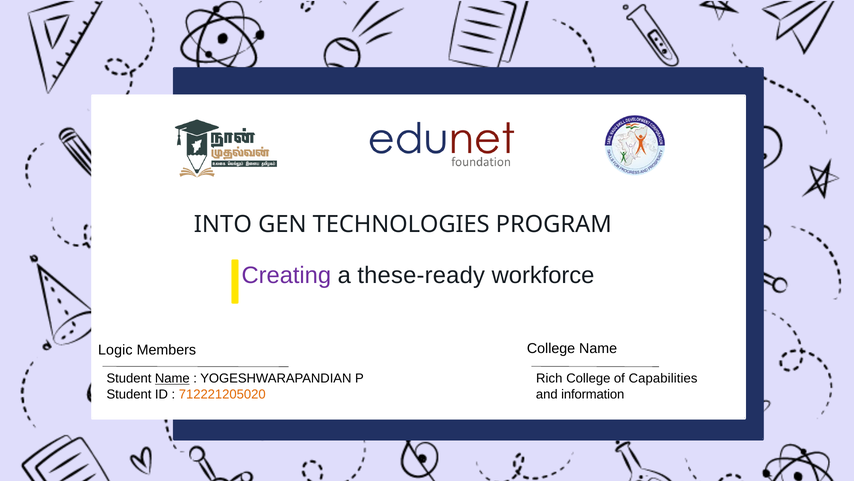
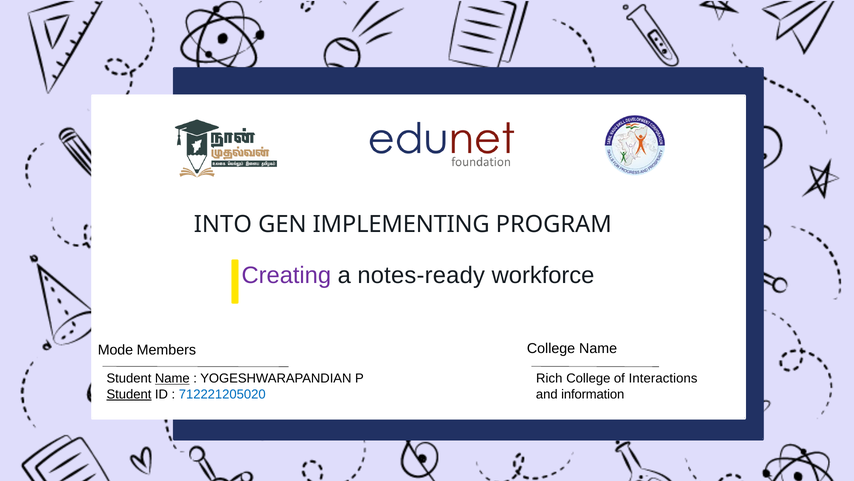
TECHNOLOGIES: TECHNOLOGIES -> IMPLEMENTING (401, 224)
these-ready: these-ready -> notes-ready (421, 275)
Logic: Logic -> Mode (115, 350)
Capabilities: Capabilities -> Interactions (663, 378)
Student underline: none -> present (129, 394)
712221205020 colour: orange -> blue (222, 394)
